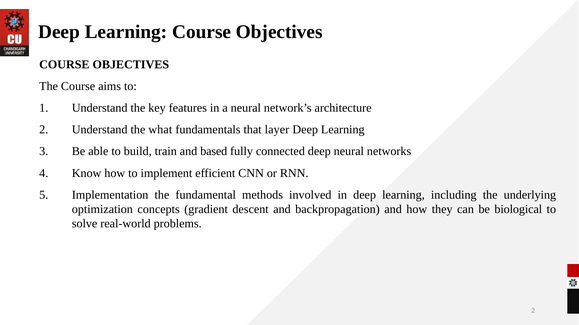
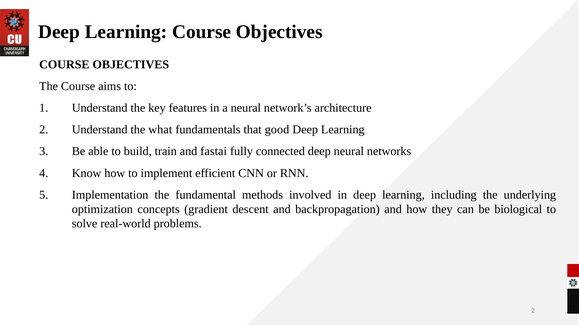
layer: layer -> good (277, 130)
based: based -> fastai (214, 152)
